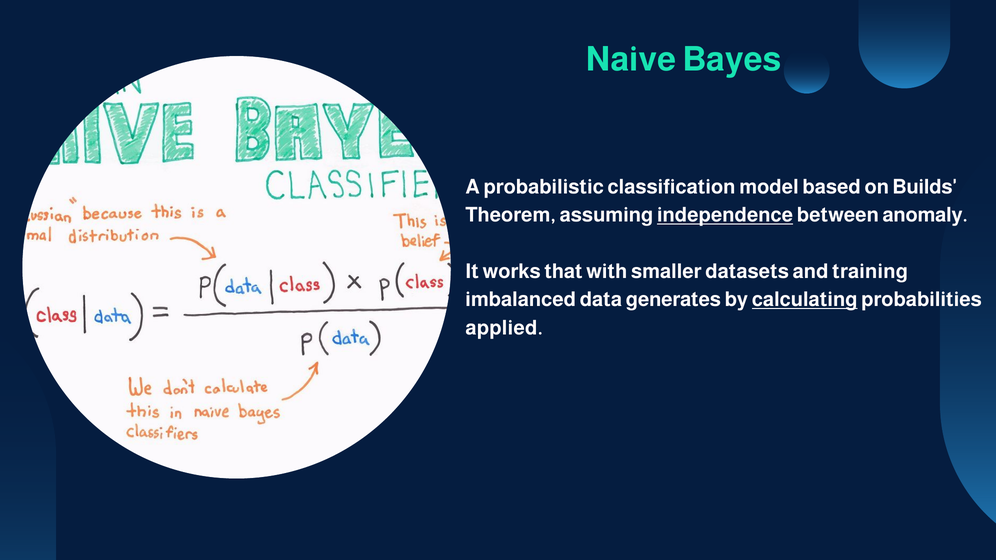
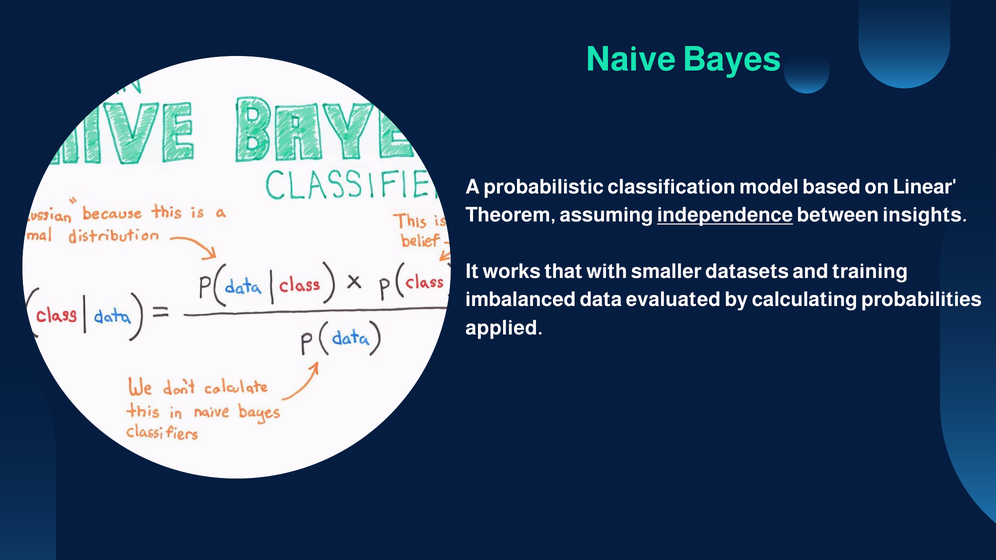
Builds: Builds -> Linear (925, 187)
anomaly: anomaly -> insights (925, 215)
generates: generates -> evaluated (673, 300)
calculating underline: present -> none (805, 300)
